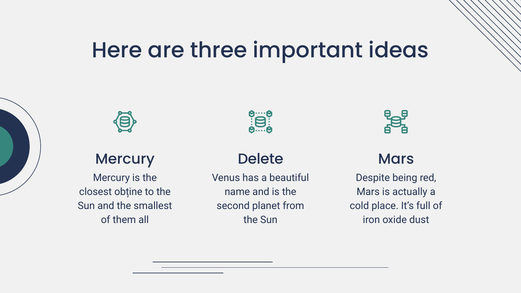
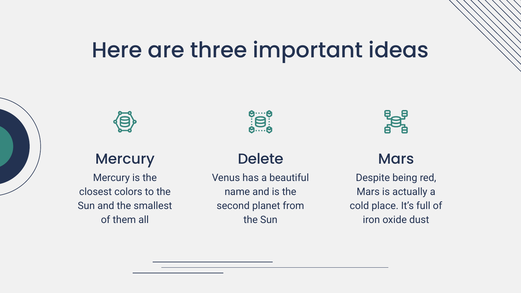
obține: obține -> colors (128, 192)
